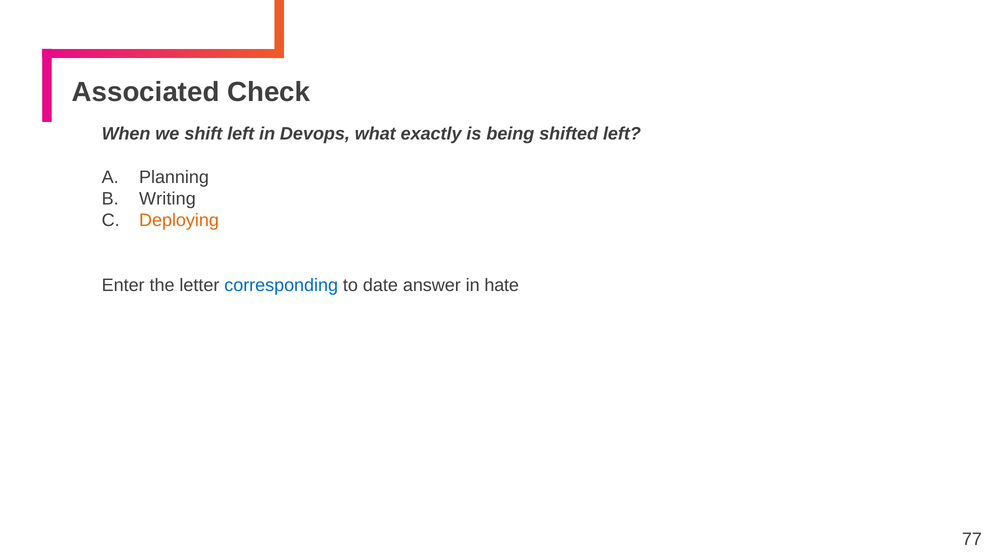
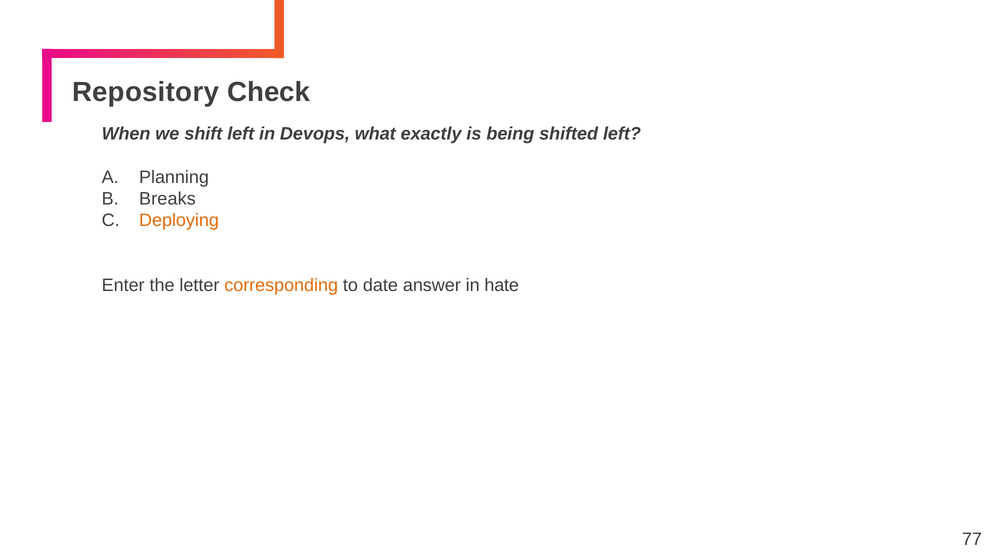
Associated: Associated -> Repository (145, 92)
Writing: Writing -> Breaks (167, 199)
corresponding colour: blue -> orange (281, 285)
